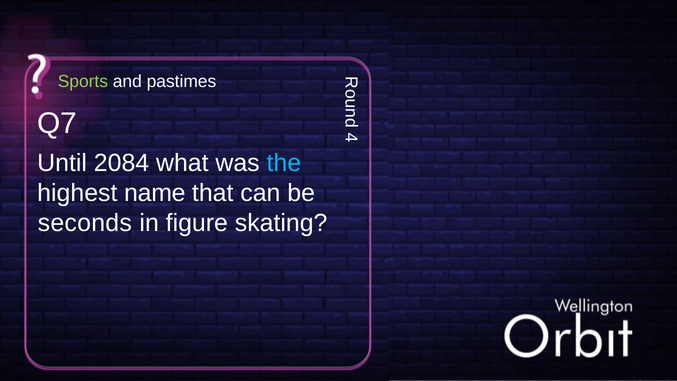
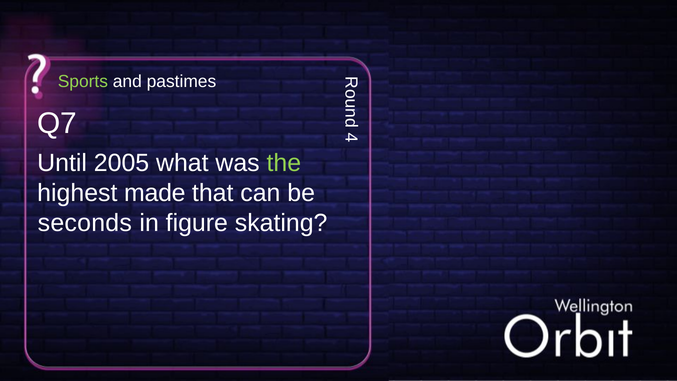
2084: 2084 -> 2005 (122, 163)
the colour: light blue -> light green (284, 163)
name: name -> made (155, 193)
